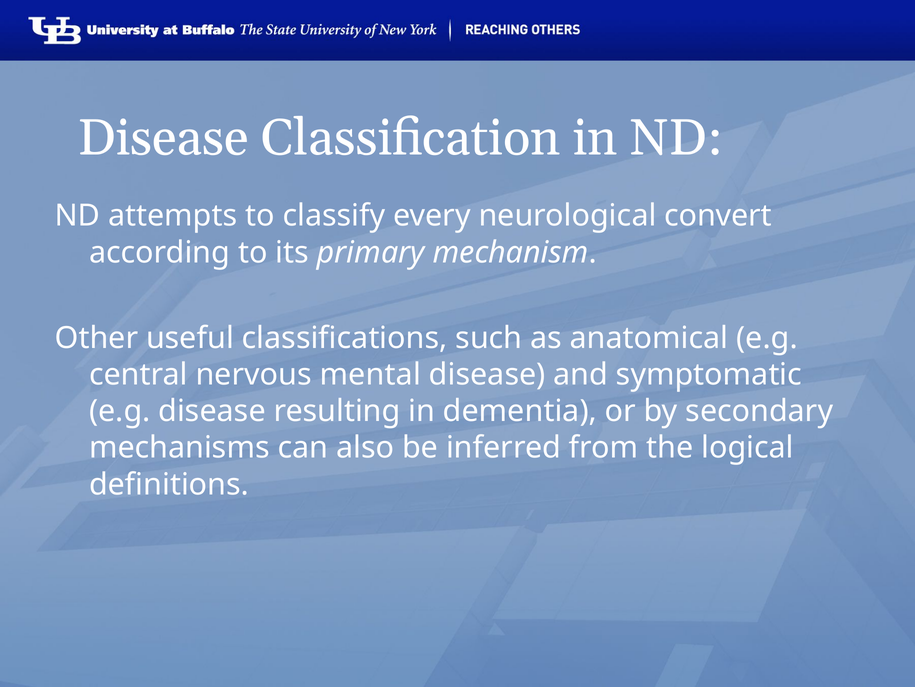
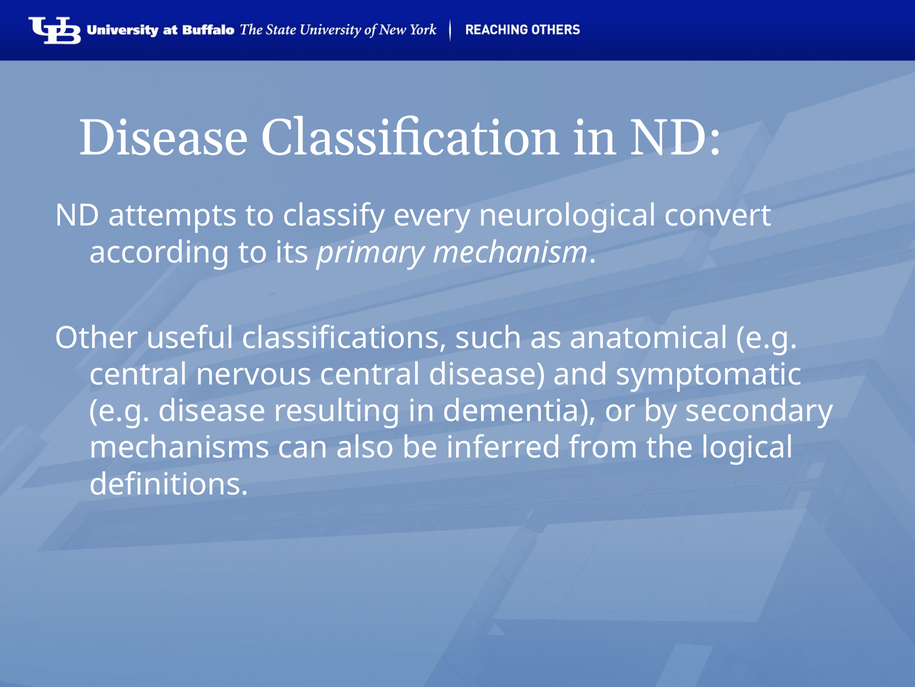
nervous mental: mental -> central (370, 374)
